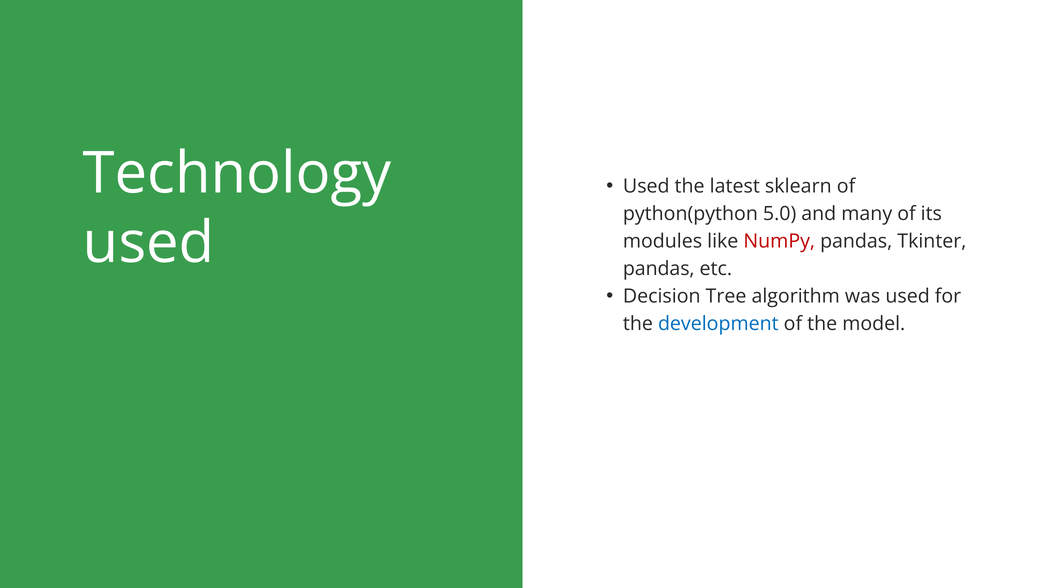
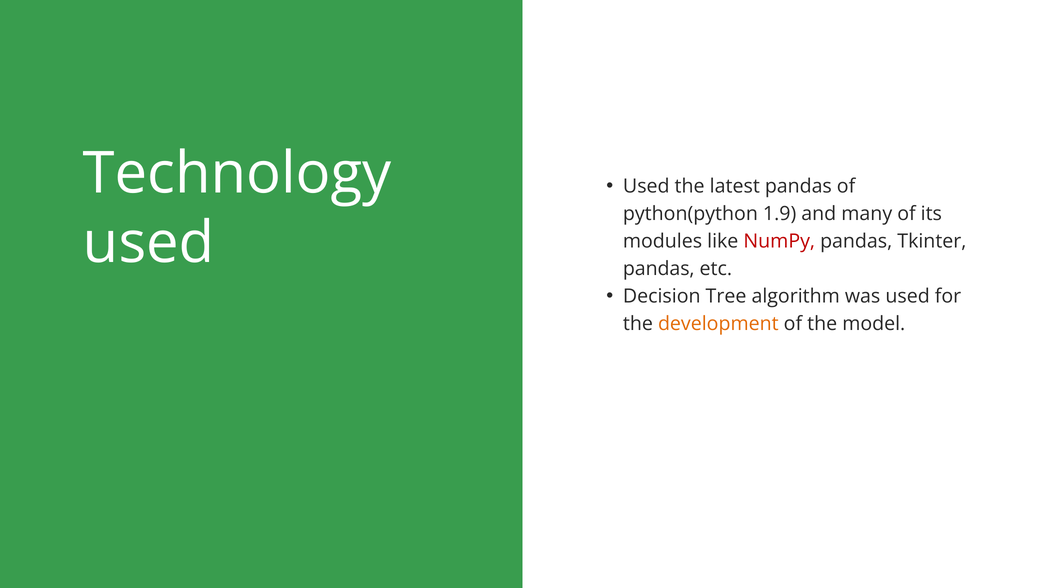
latest sklearn: sklearn -> pandas (798, 186)
5.0: 5.0 -> 1.9 (780, 214)
development colour: blue -> orange (718, 323)
